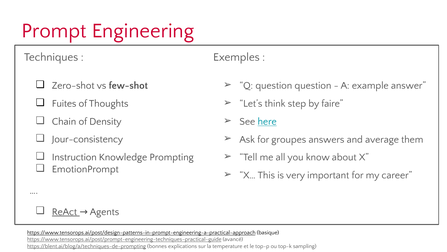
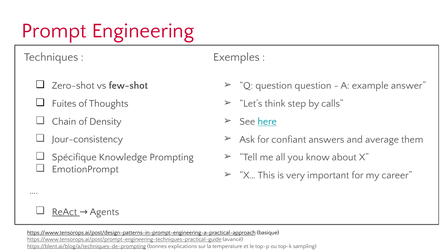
faire: faire -> calls (332, 103)
groupes: groupes -> confiant (289, 139)
Instruction: Instruction -> Spécifique (74, 157)
